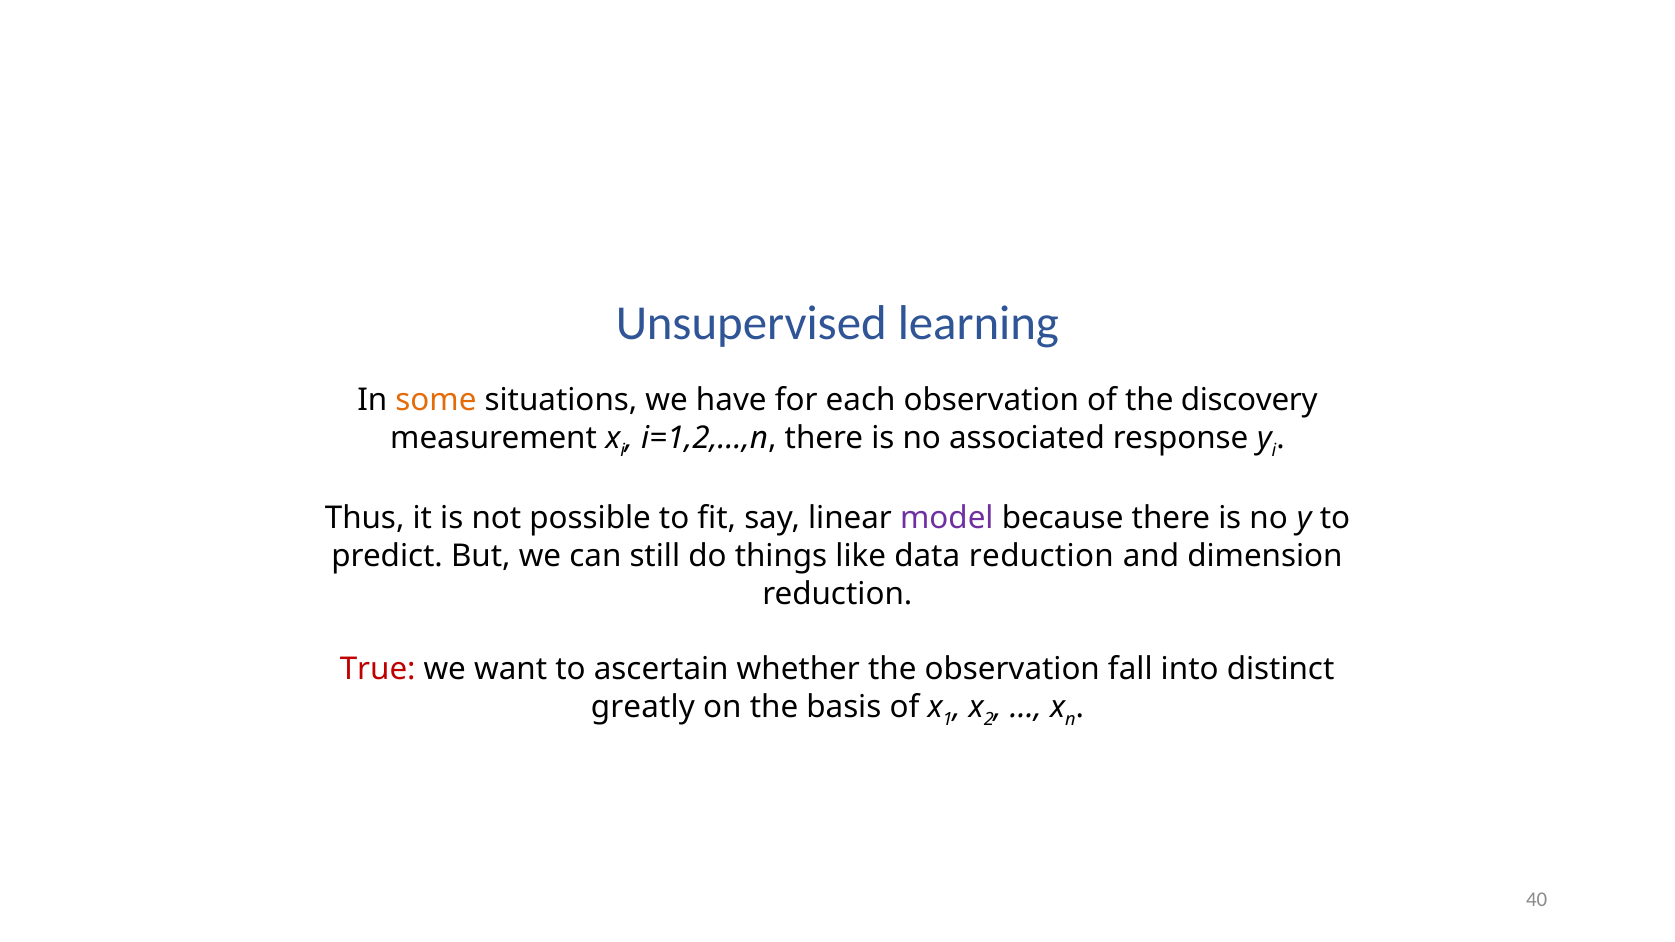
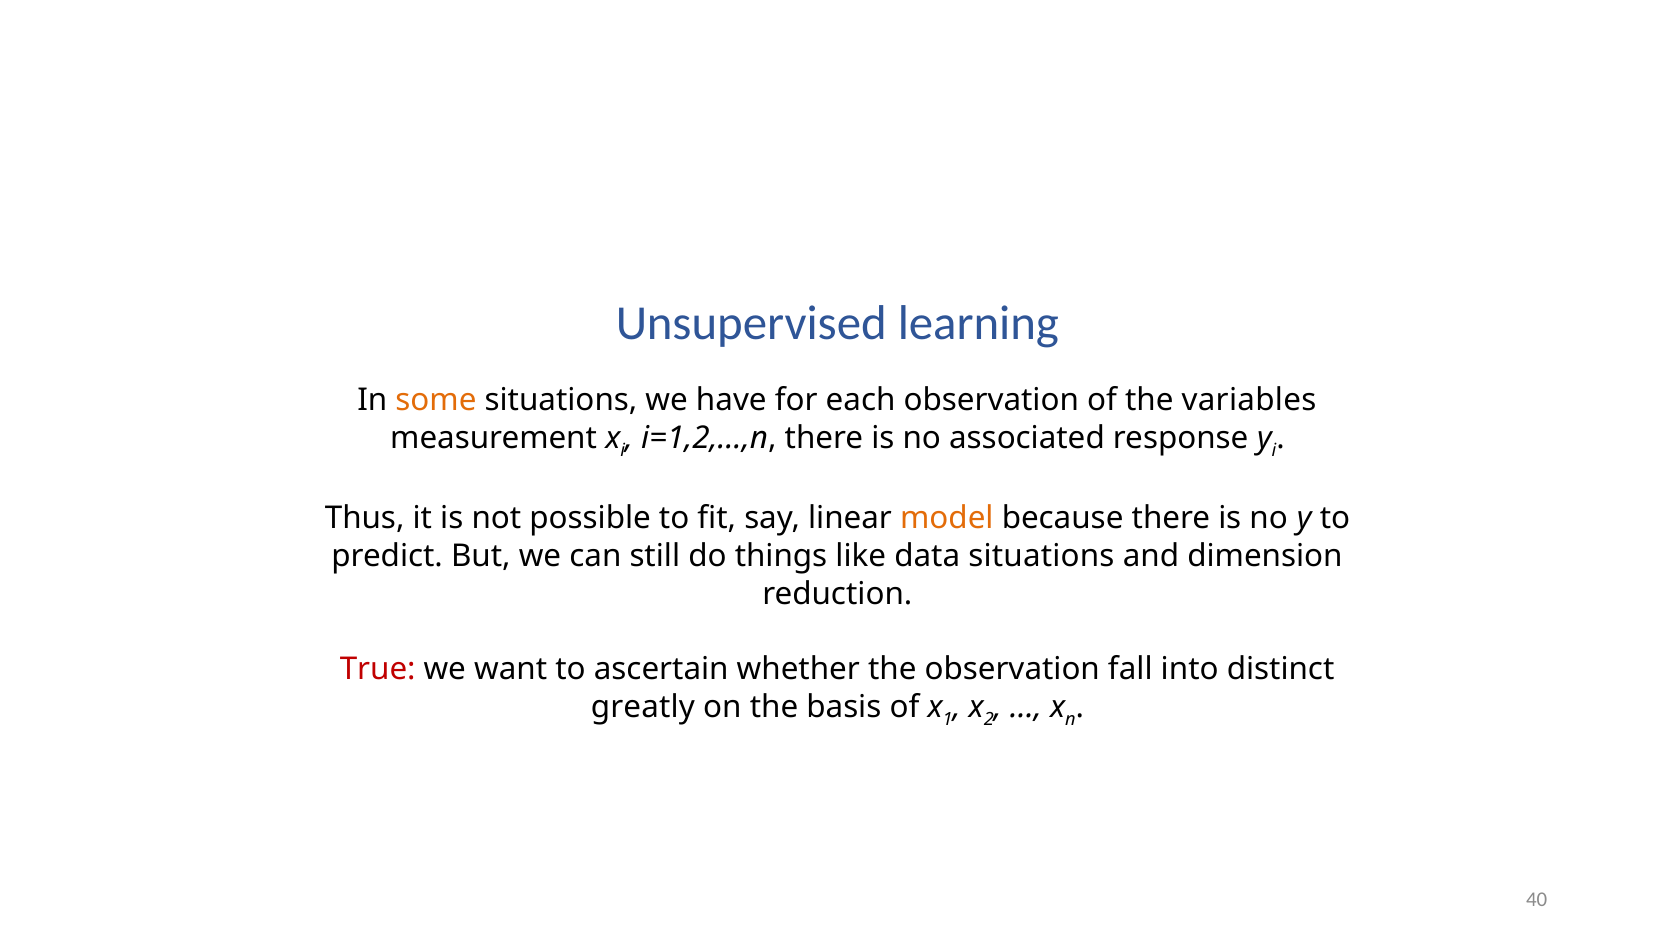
discovery: discovery -> variables (1249, 400)
model colour: purple -> orange (947, 519)
data reduction: reduction -> situations (1041, 556)
